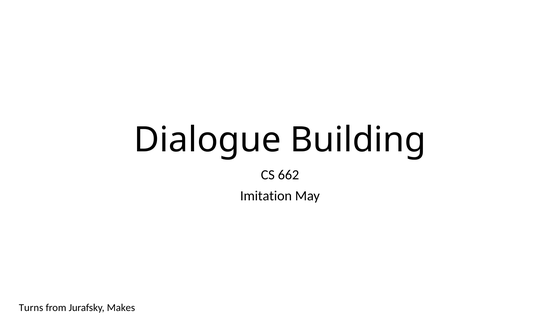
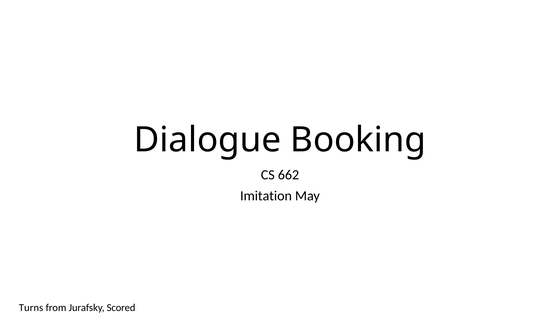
Building: Building -> Booking (358, 140)
Makes: Makes -> Scored (121, 308)
